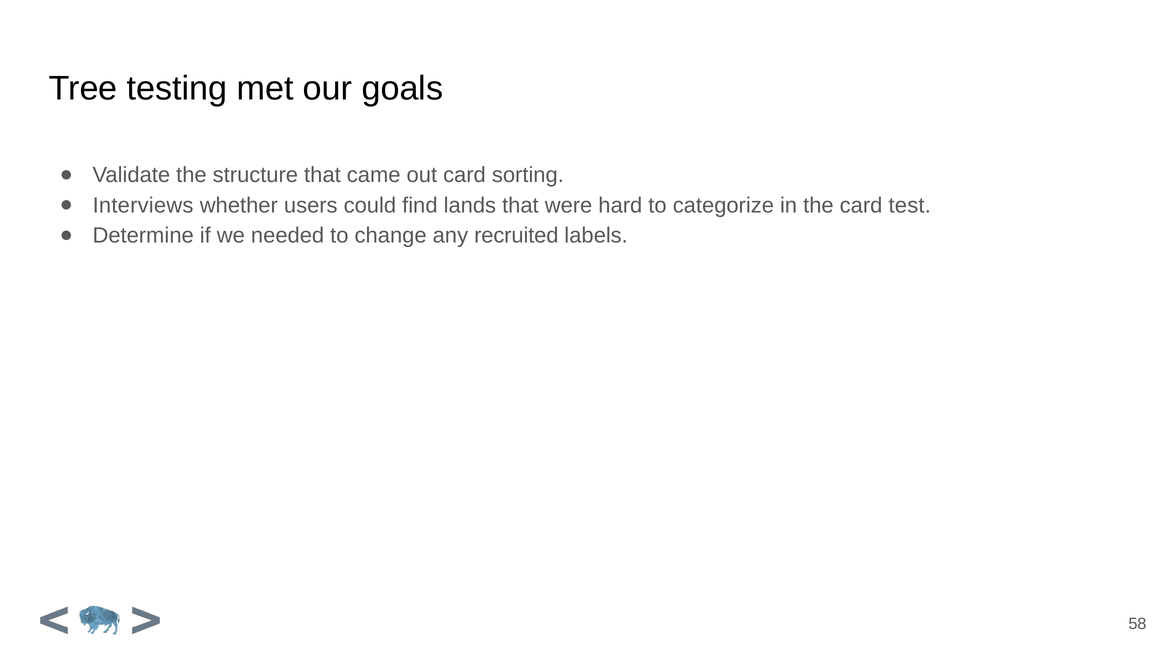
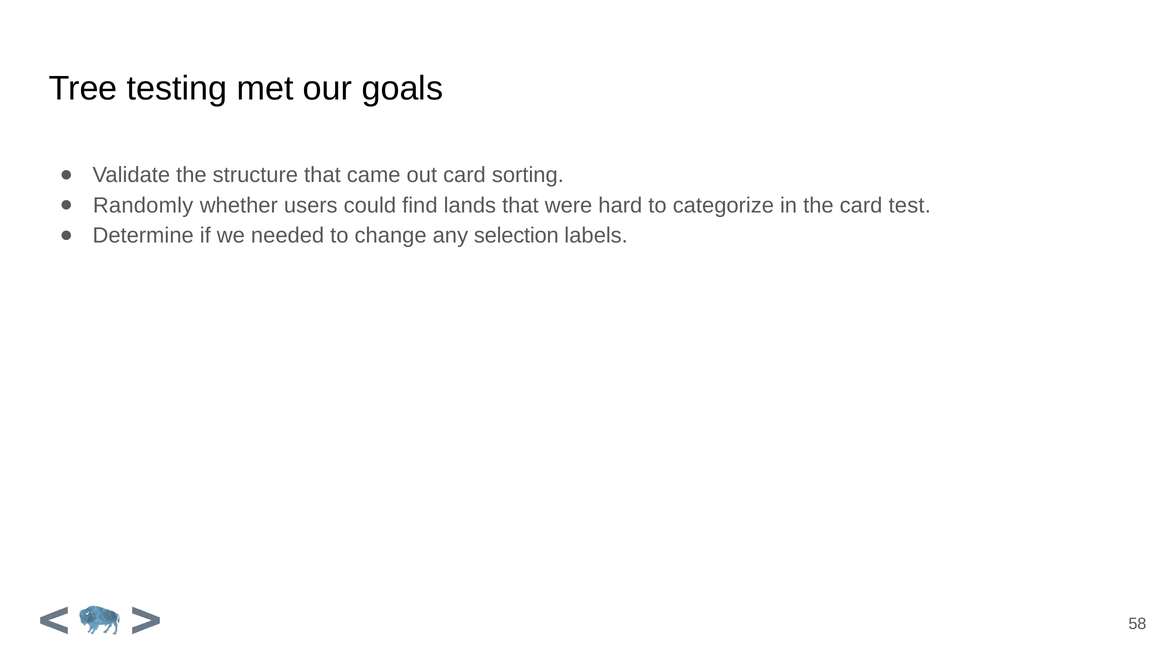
Interviews: Interviews -> Randomly (143, 205)
recruited: recruited -> selection (516, 236)
